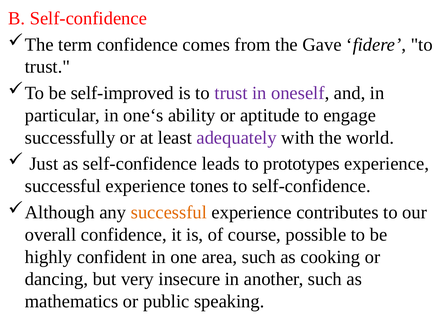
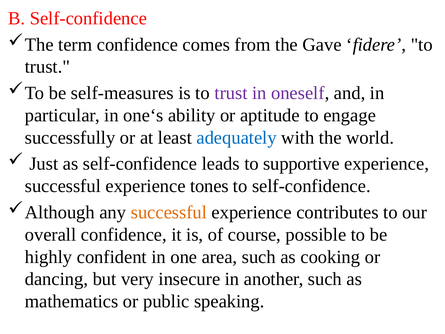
self-improved: self-improved -> self-measures (122, 93)
adequately colour: purple -> blue (237, 138)
prototypes: prototypes -> supportive (302, 164)
